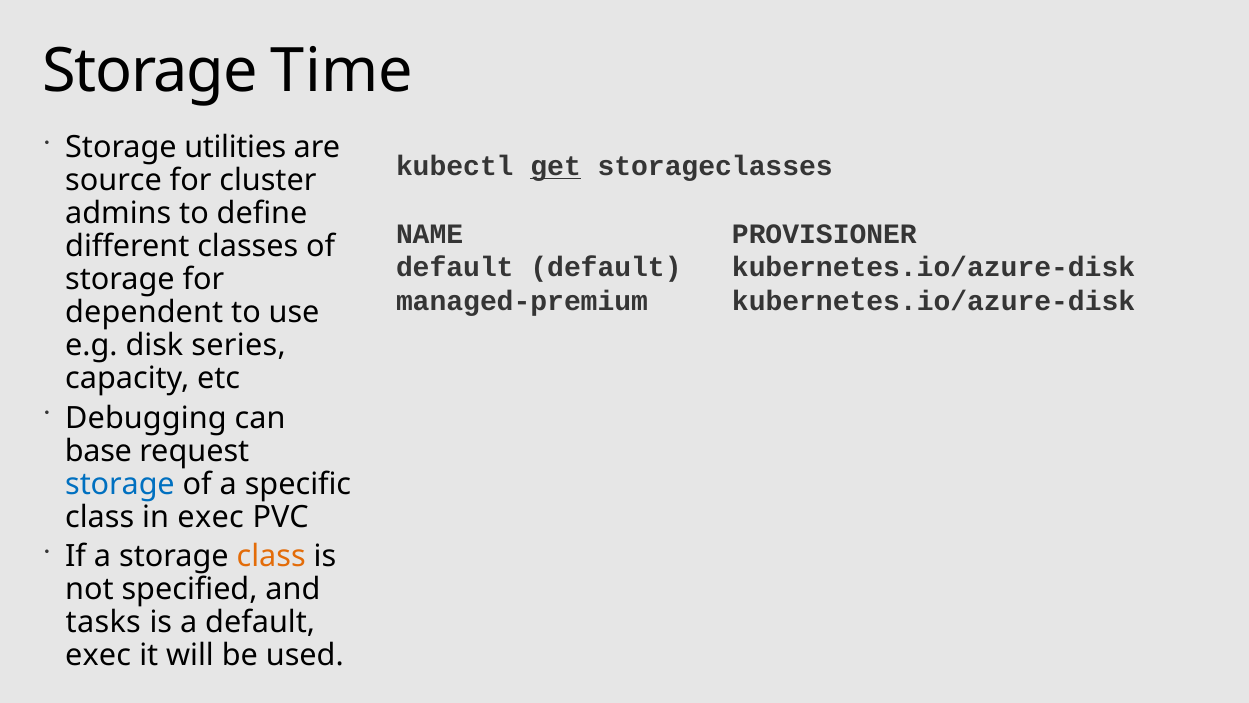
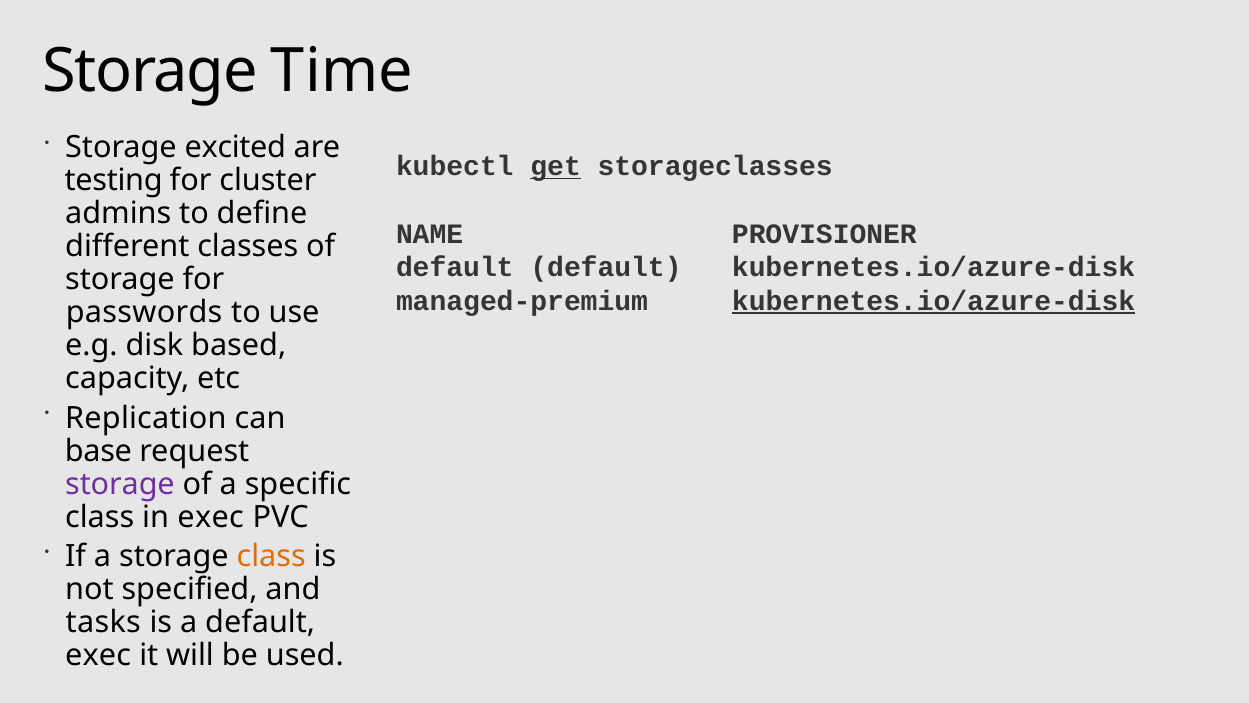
utilities: utilities -> excited (235, 147)
source: source -> testing (114, 180)
kubernetes.io/azure-disk underline: none -> present (934, 301)
dependent: dependent -> passwords (144, 312)
series: series -> based (239, 345)
Debugging: Debugging -> Replication (146, 418)
storage colour: blue -> purple (120, 484)
